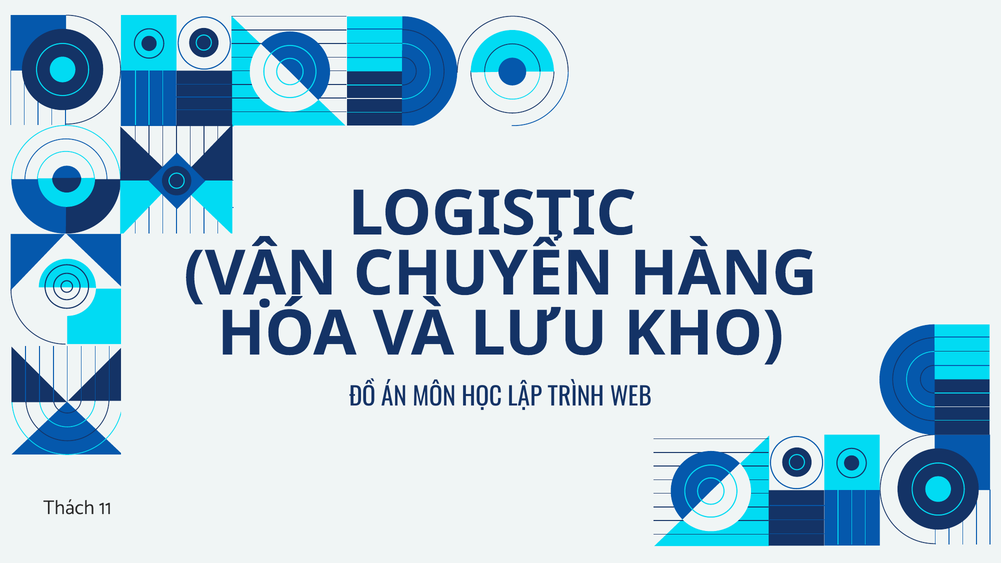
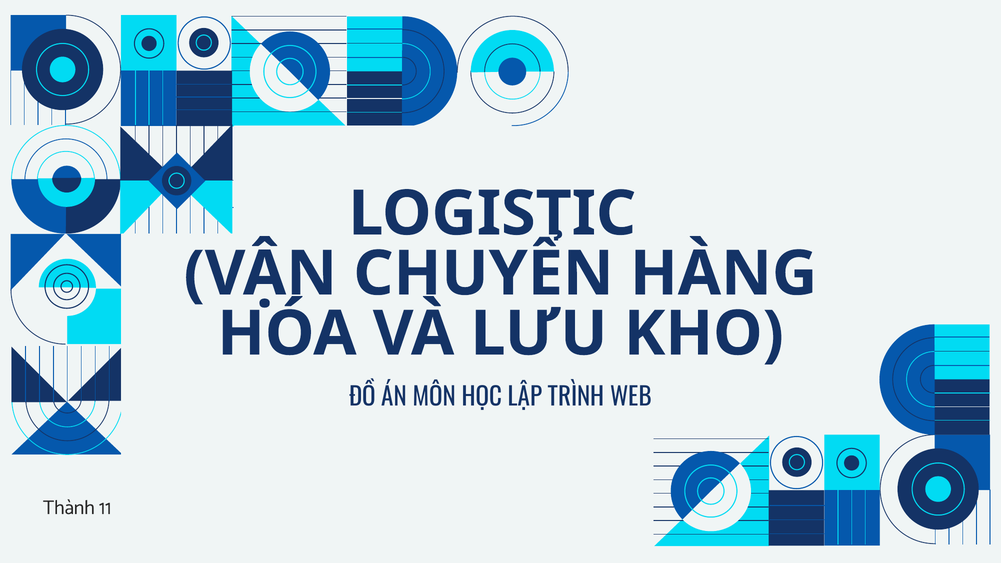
Thách: Thách -> Thành (69, 508)
